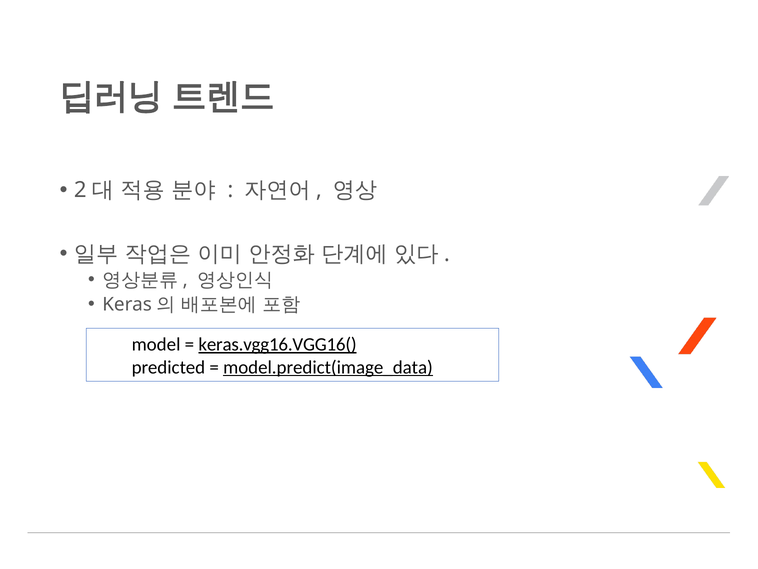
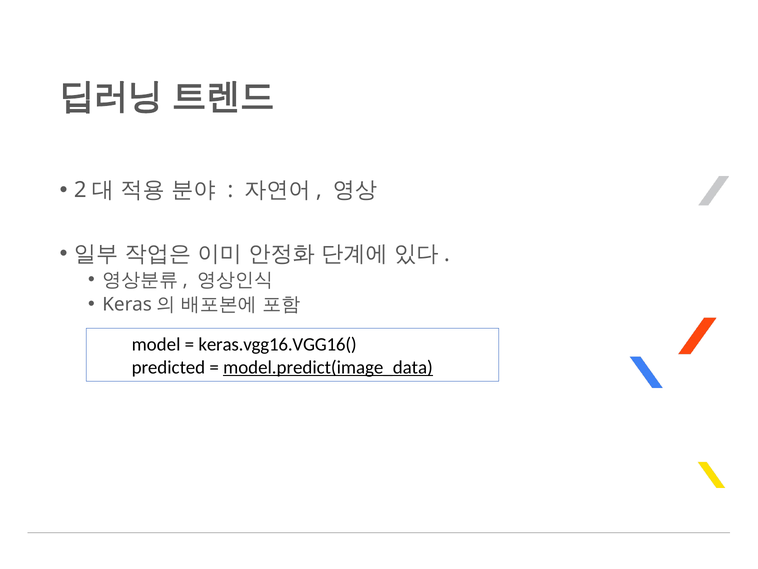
keras.vgg16.VGG16( underline: present -> none (278, 344)
